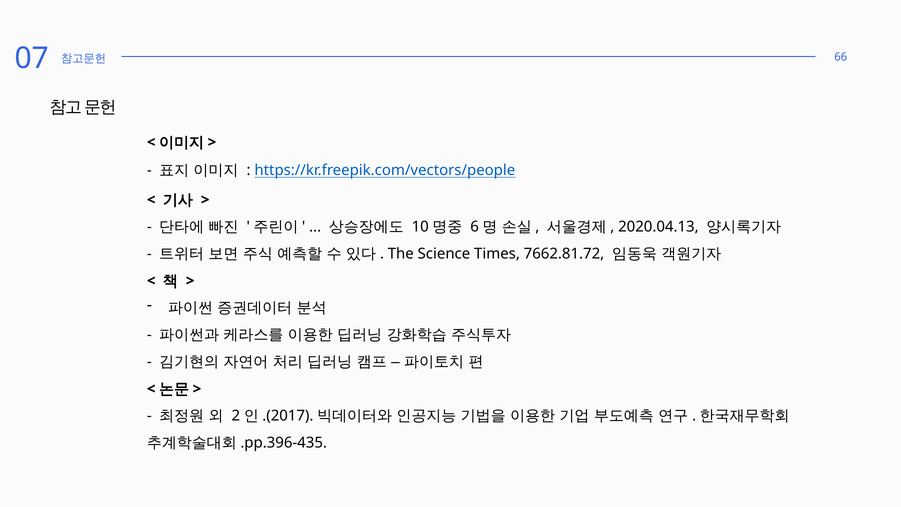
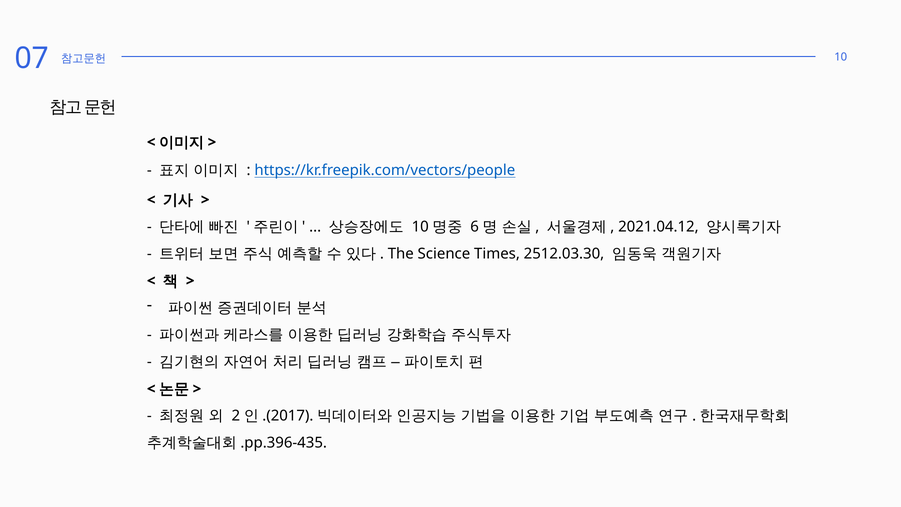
66: 66 -> 10 (841, 57)
2020.04.13: 2020.04.13 -> 2021.04.12 (658, 227)
7662.81.72: 7662.81.72 -> 2512.03.30 (564, 254)
